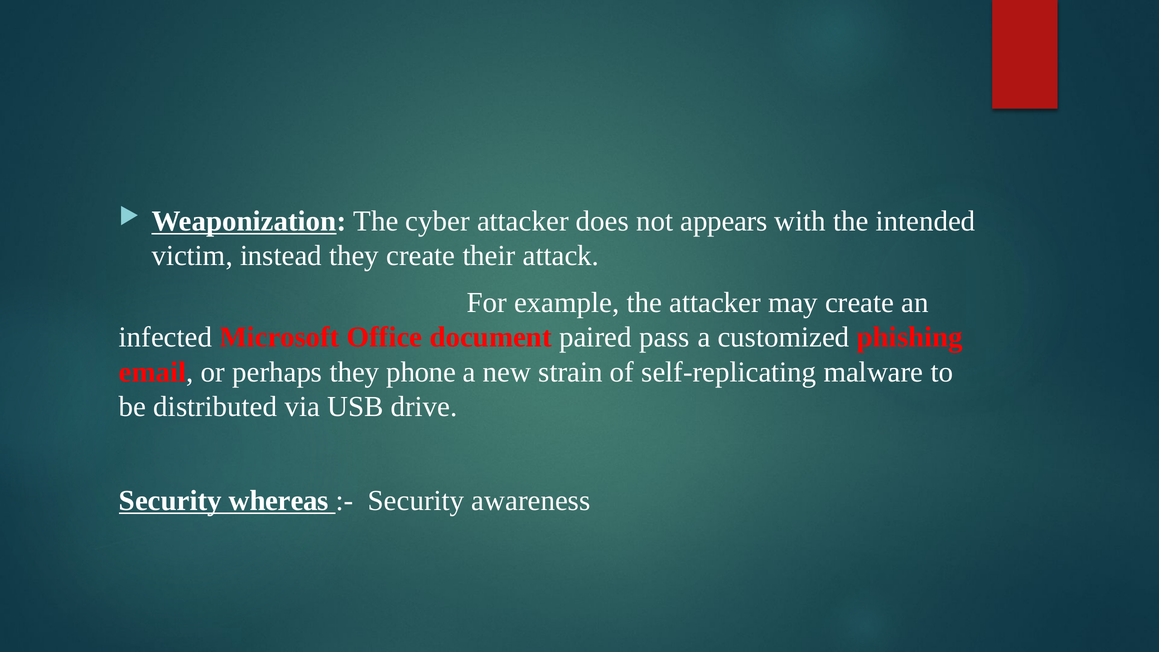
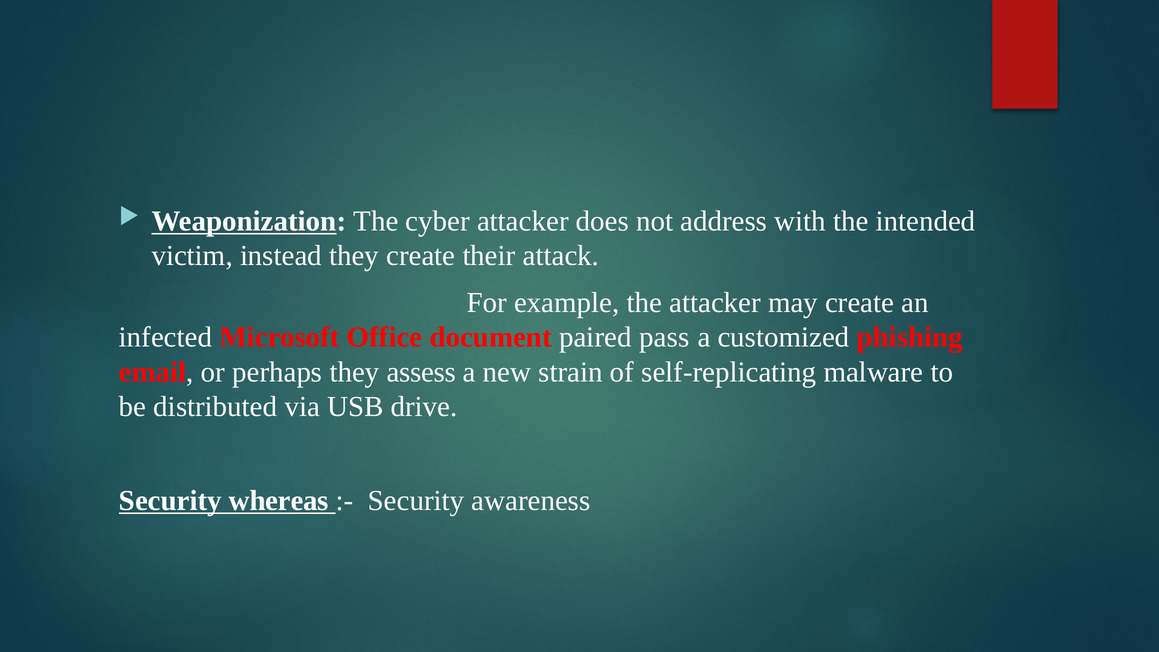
appears: appears -> address (724, 221)
phone: phone -> assess (421, 372)
